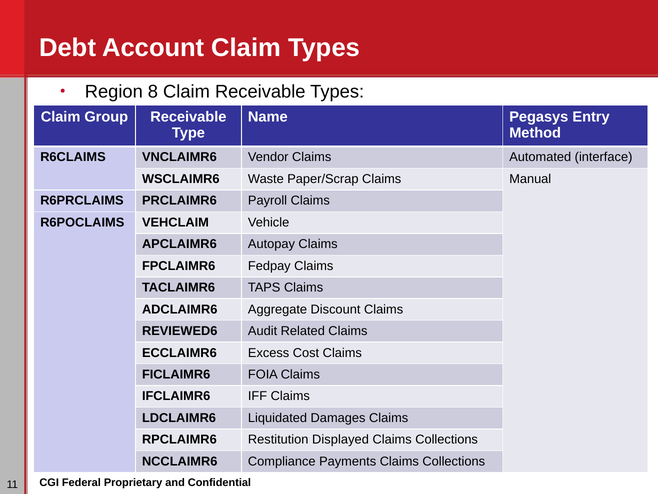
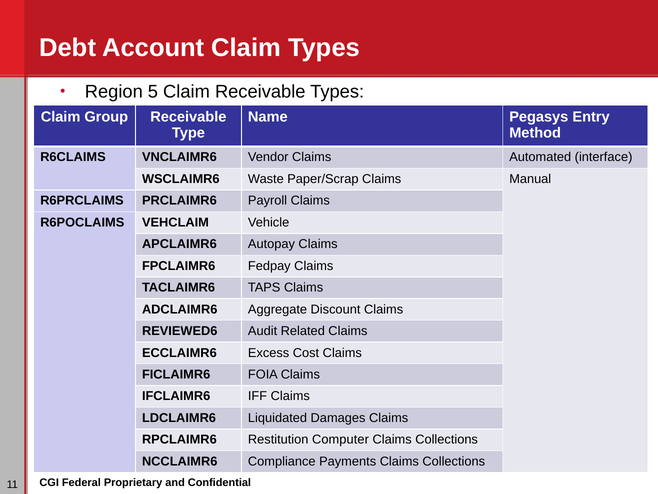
8: 8 -> 5 (153, 92)
Displayed: Displayed -> Computer (340, 439)
